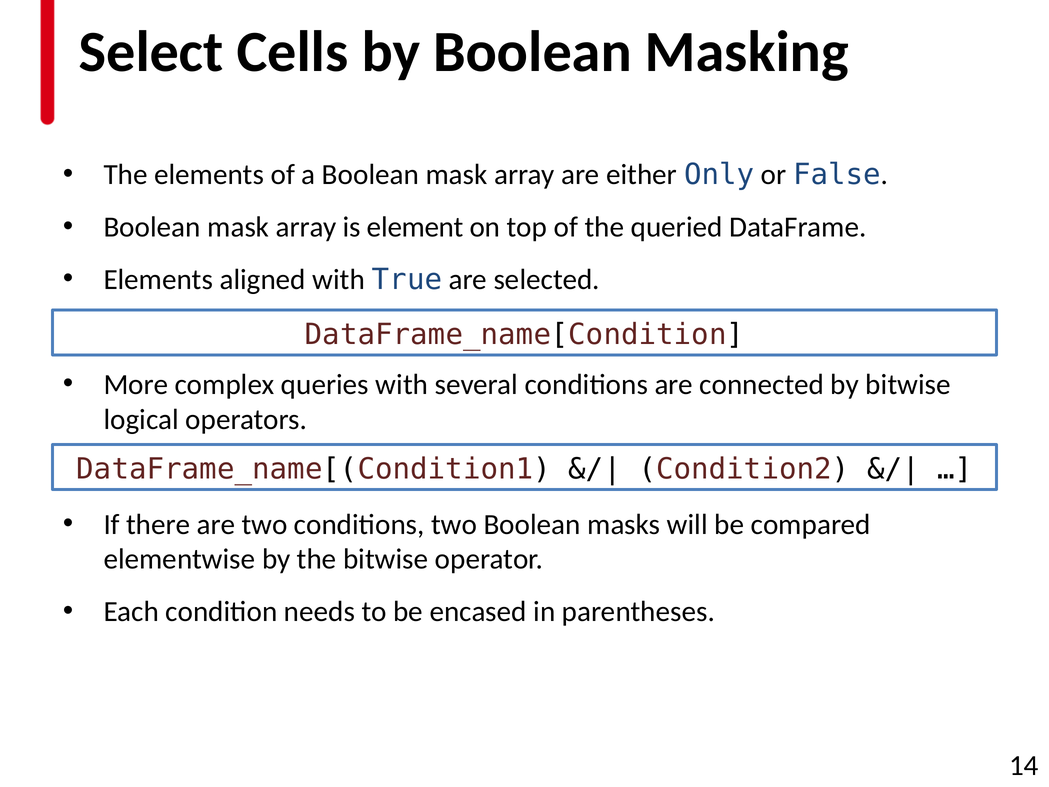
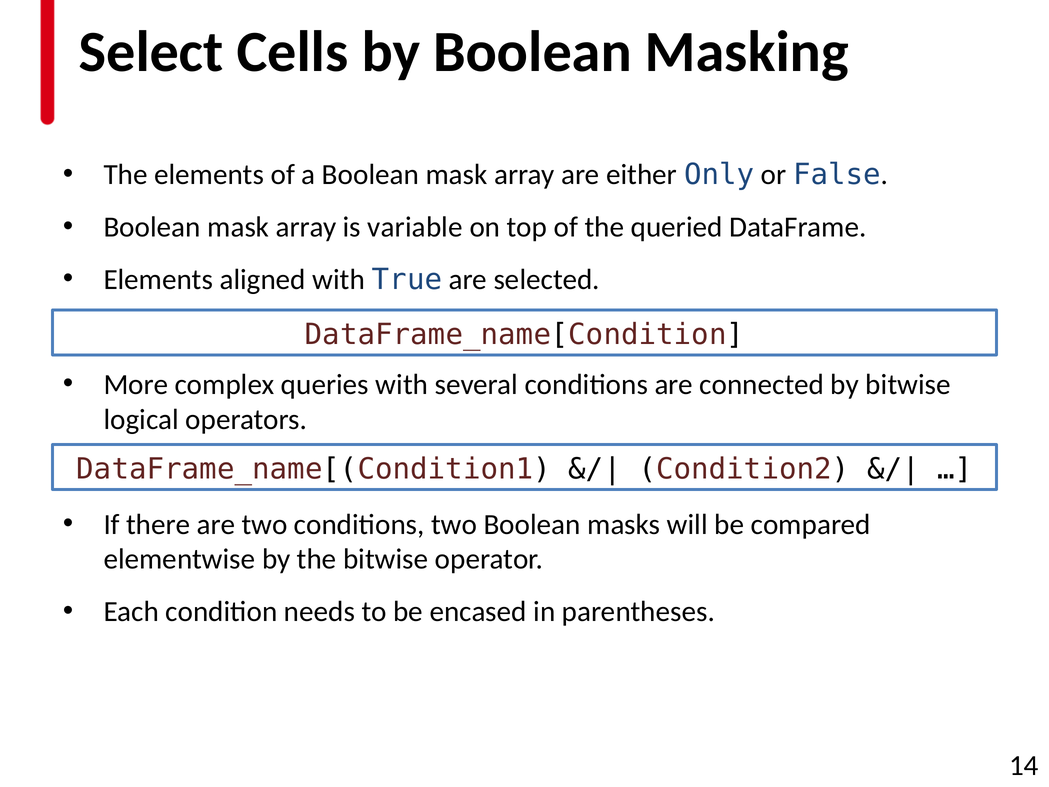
element: element -> variable (415, 227)
